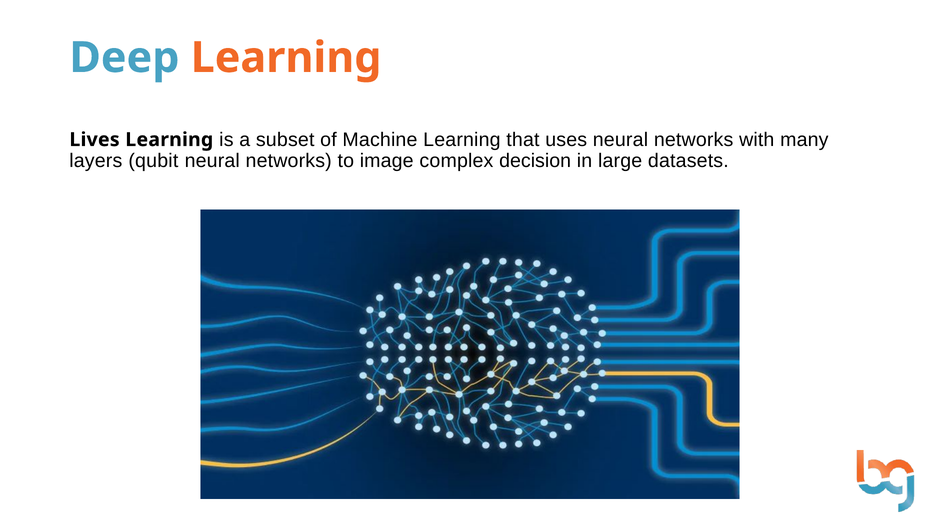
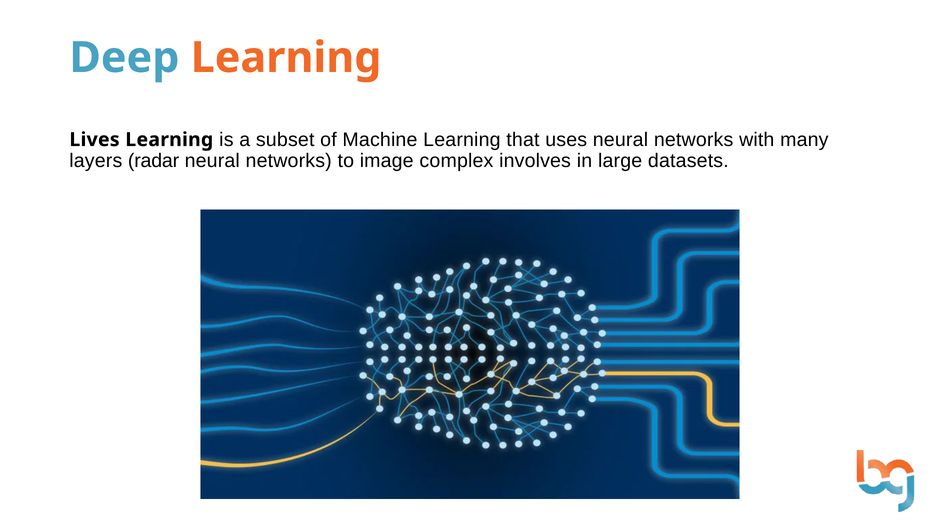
qubit: qubit -> radar (154, 161)
decision: decision -> involves (535, 161)
